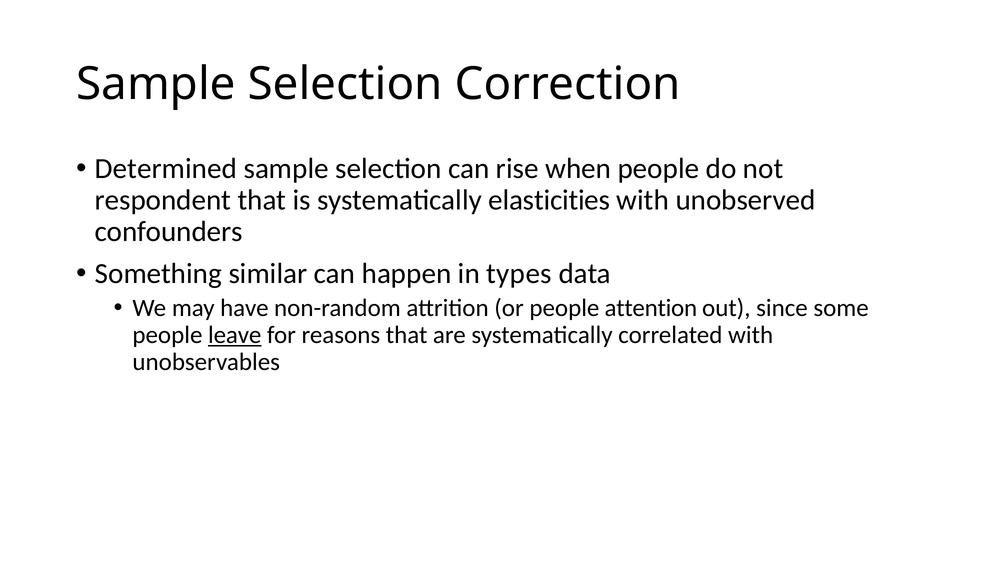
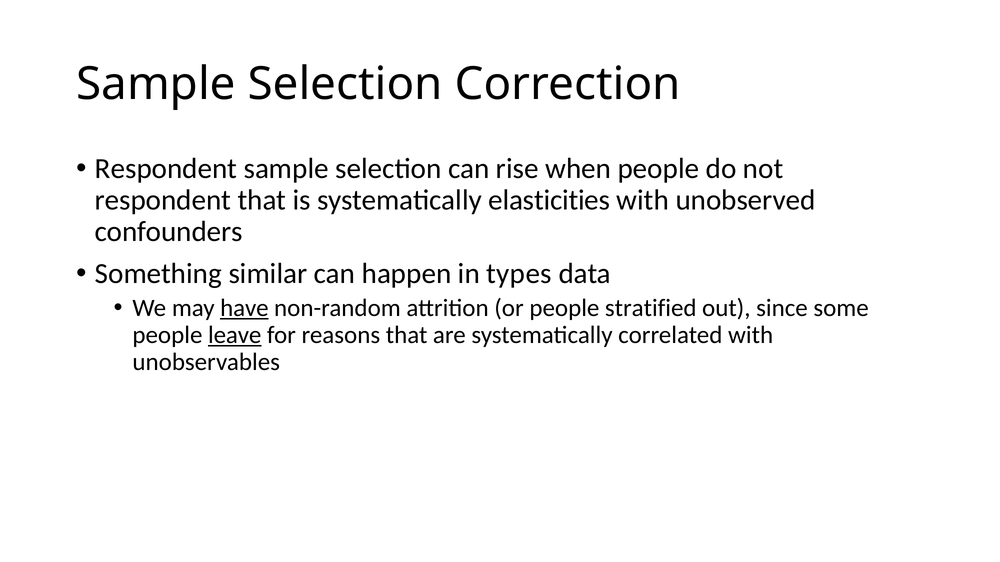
Determined: Determined -> Respondent (166, 169)
have underline: none -> present (244, 308)
attention: attention -> stratified (651, 308)
